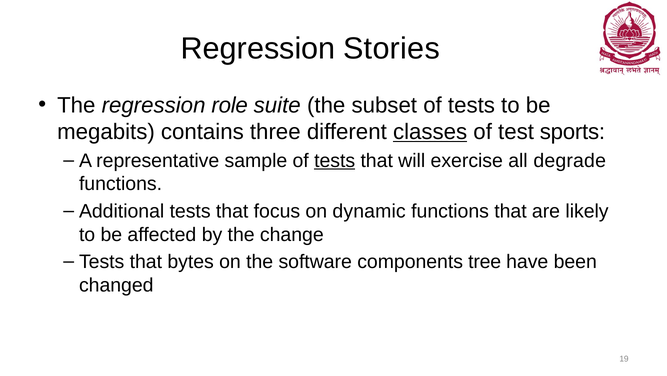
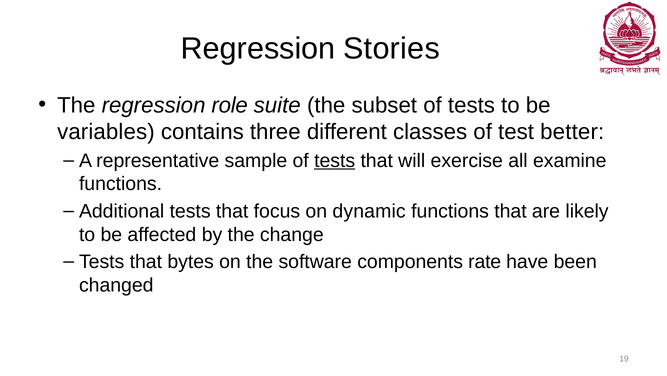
megabits: megabits -> variables (106, 132)
classes underline: present -> none (430, 132)
sports: sports -> better (572, 132)
degrade: degrade -> examine (570, 160)
tree: tree -> rate (485, 261)
